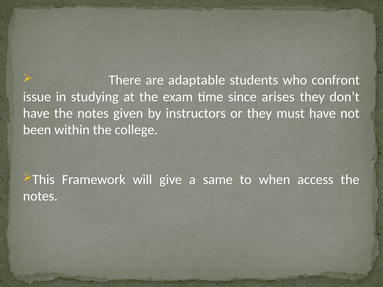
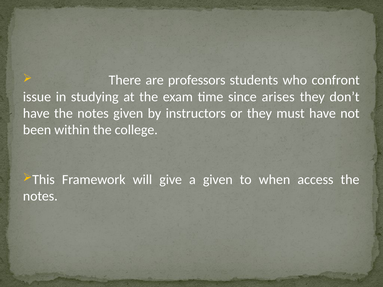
adaptable: adaptable -> professors (197, 80)
a same: same -> given (218, 180)
